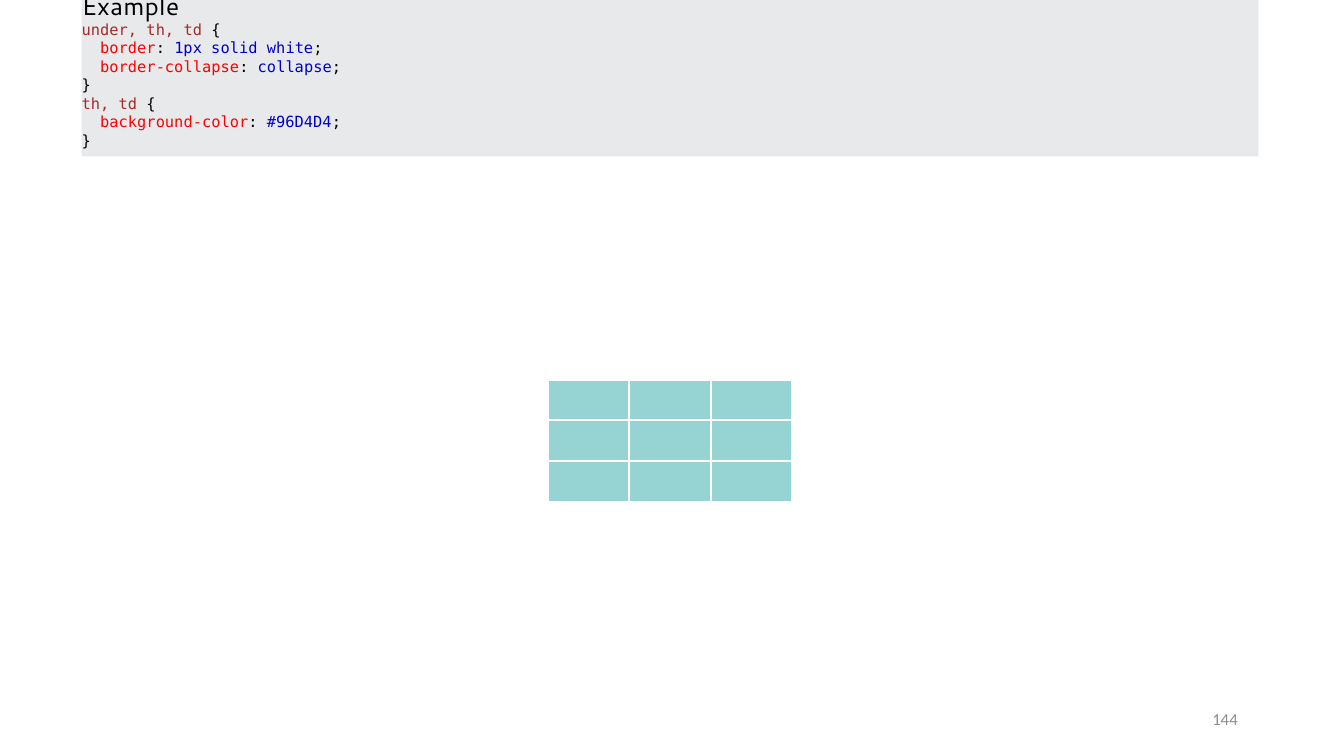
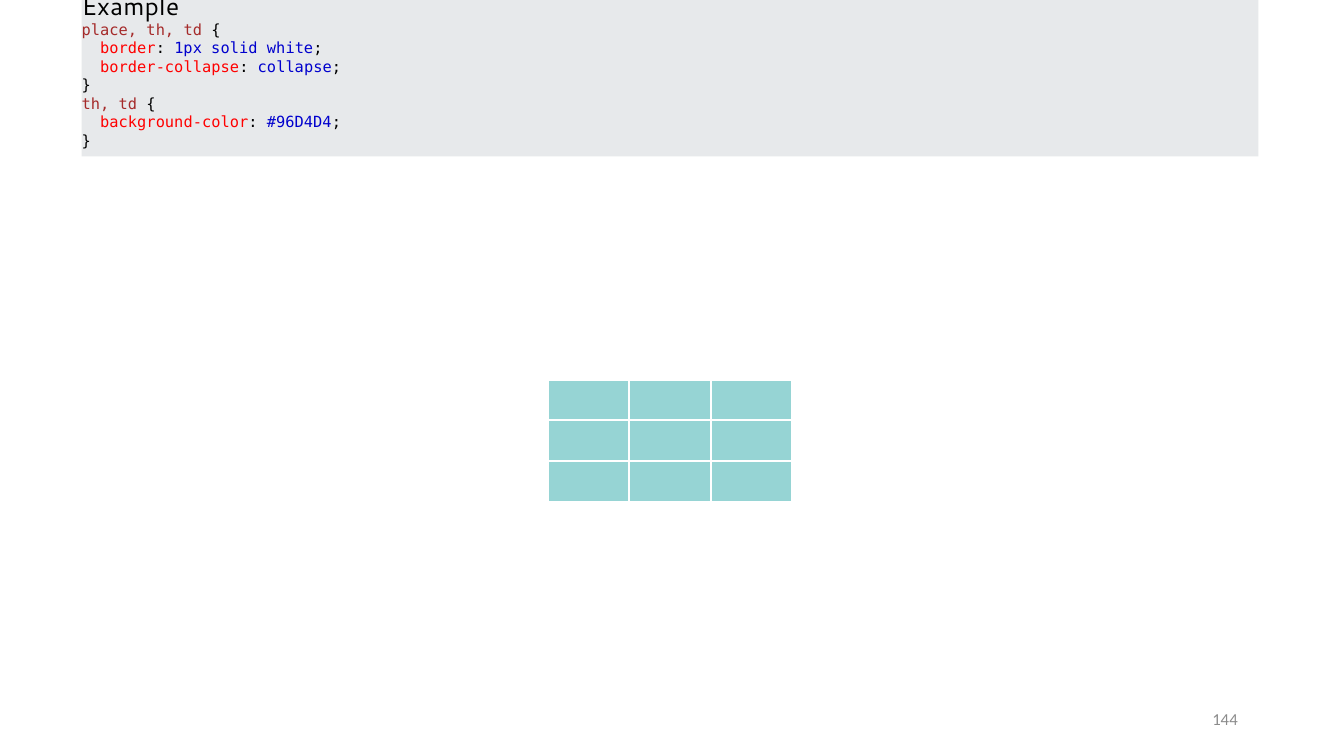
under: under -> place (109, 30)
